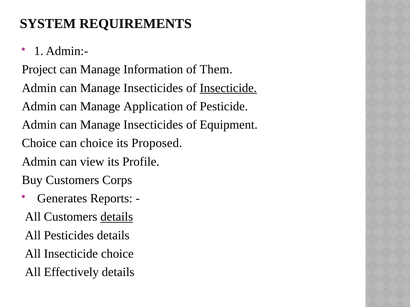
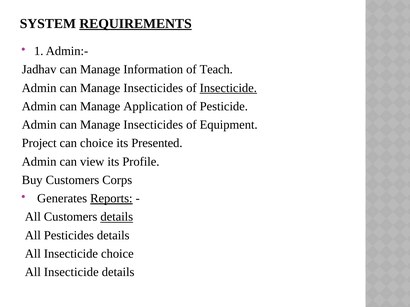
REQUIREMENTS underline: none -> present (136, 24)
Project: Project -> Jadhav (39, 70)
Them: Them -> Teach (216, 70)
Choice: Choice -> Project (39, 143)
Proposed: Proposed -> Presented (157, 143)
Reports underline: none -> present (111, 199)
Effectively: Effectively -> Insecticide (71, 273)
